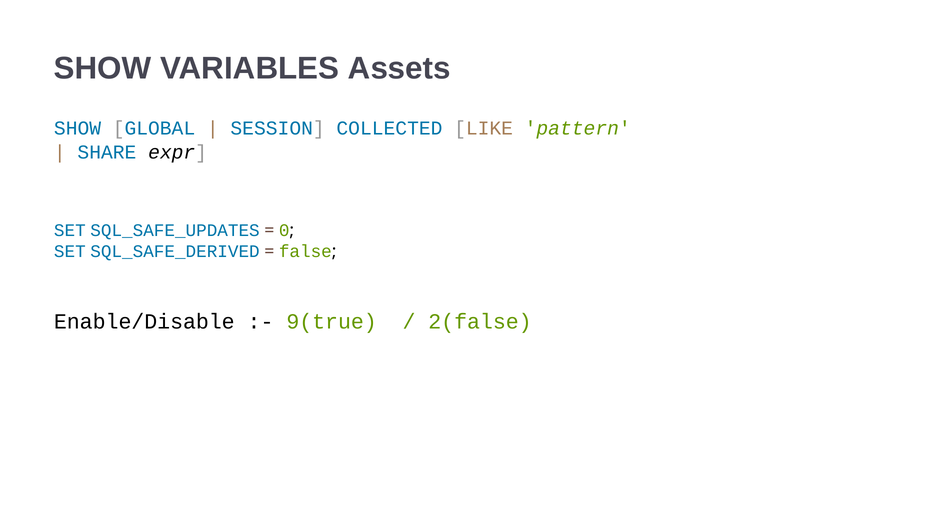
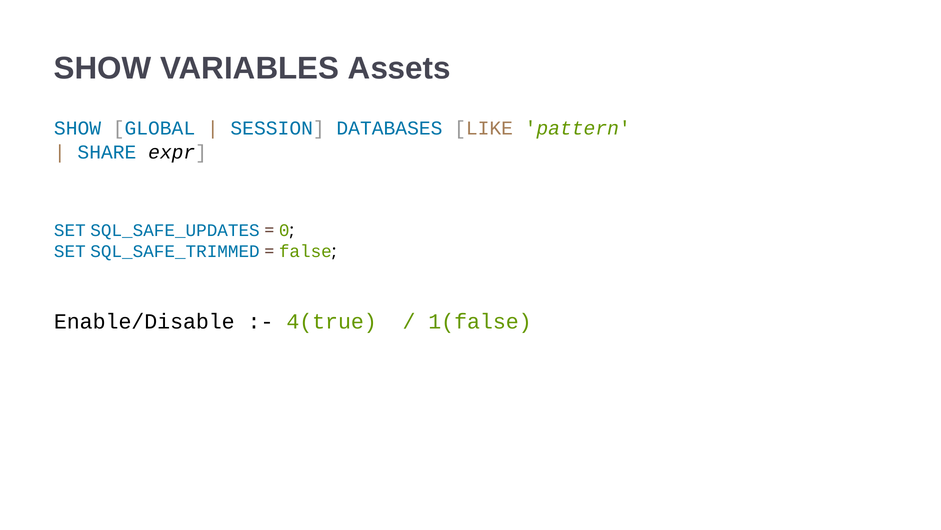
COLLECTED: COLLECTED -> DATABASES (389, 128)
SQL_SAFE_DERIVED: SQL_SAFE_DERIVED -> SQL_SAFE_TRIMMED (175, 251)
9(true: 9(true -> 4(true (332, 321)
2(false: 2(false -> 1(false (480, 321)
